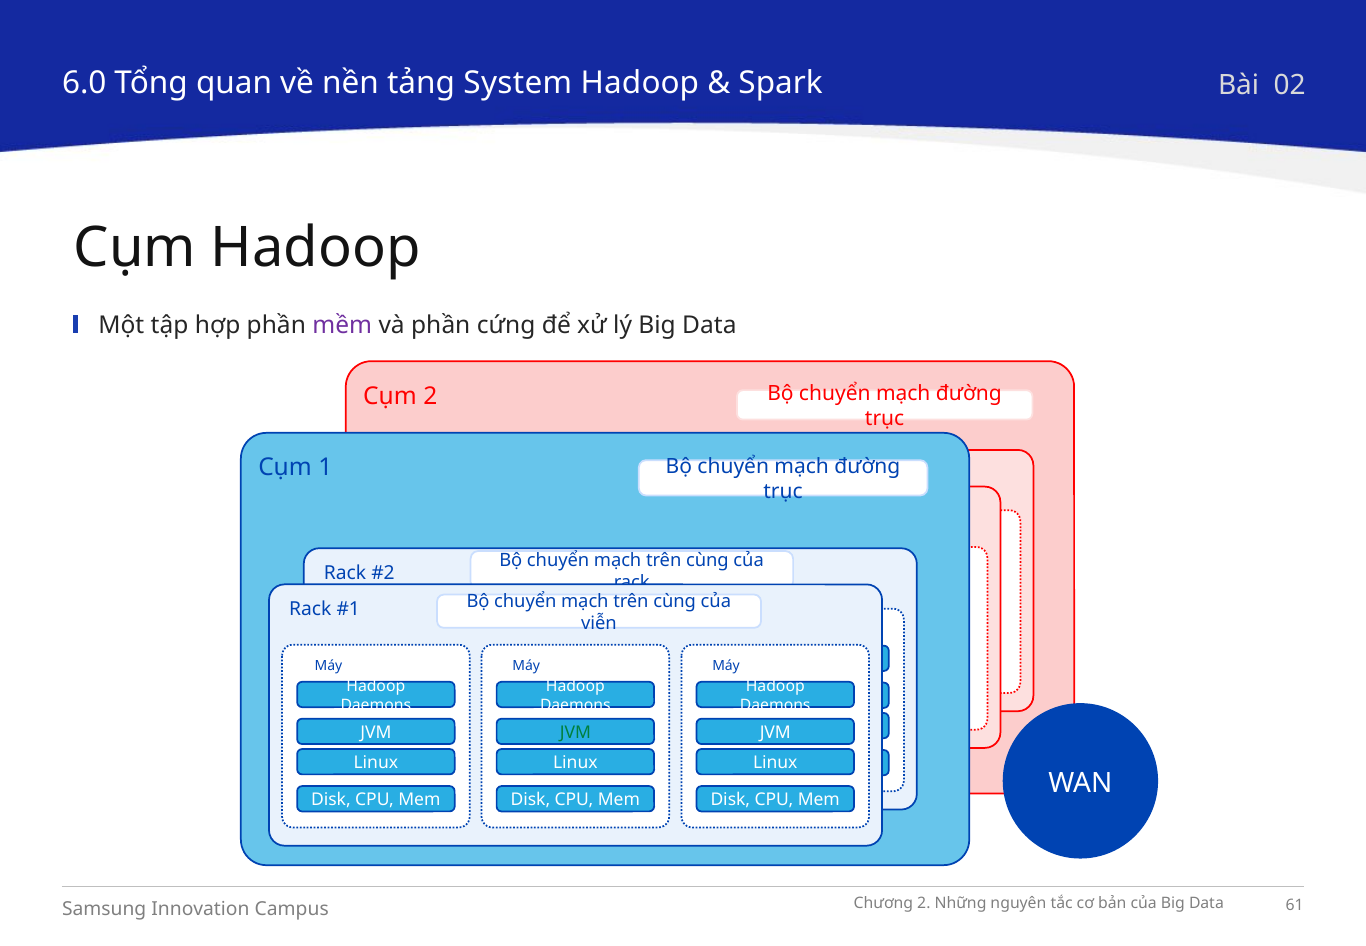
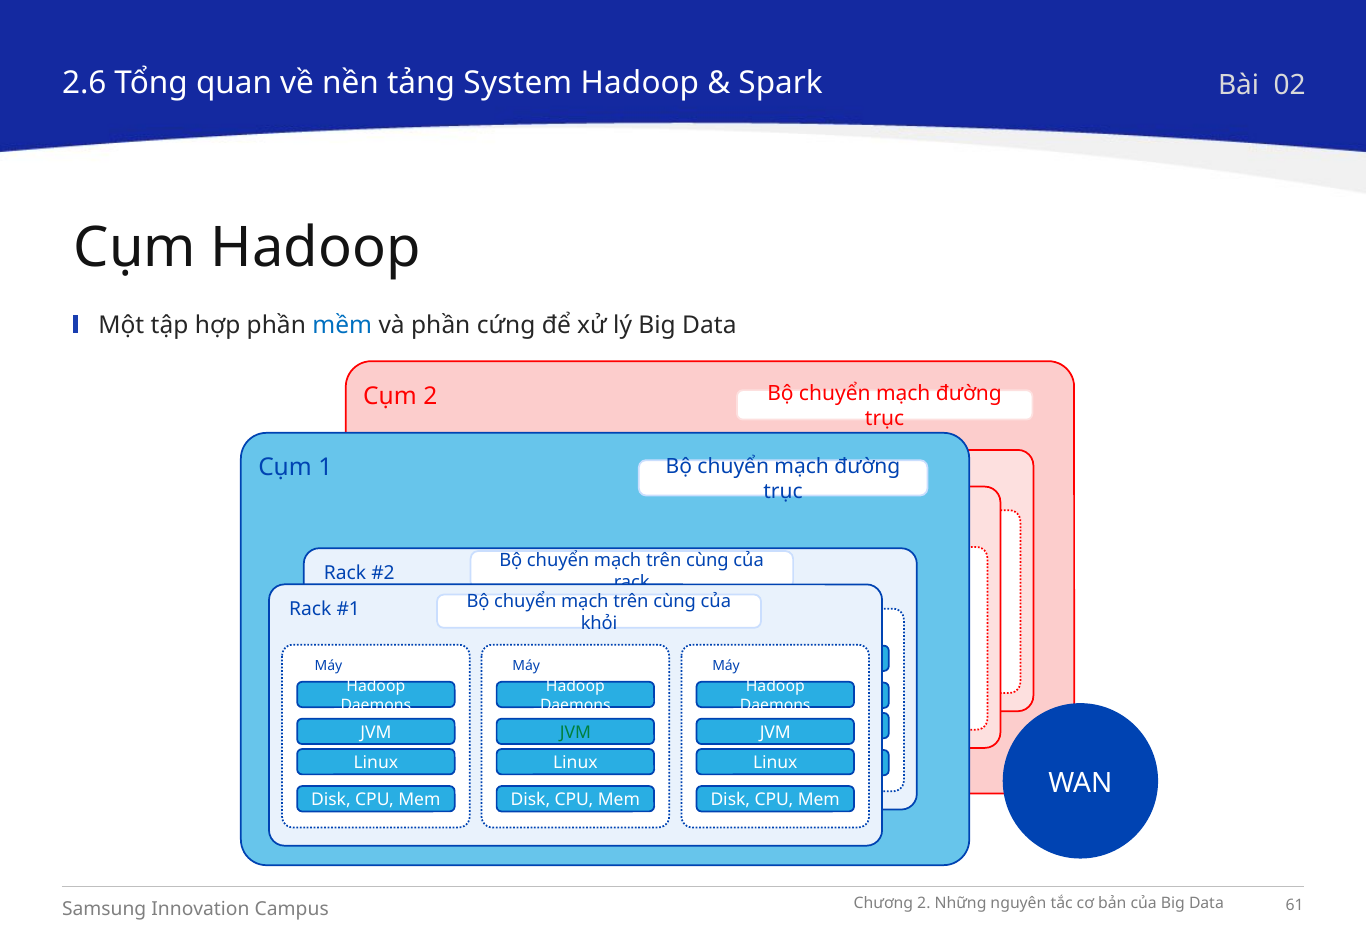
6.0: 6.0 -> 2.6 (84, 83)
mềm colour: purple -> blue (342, 326)
viễn: viễn -> khỏi (599, 623)
